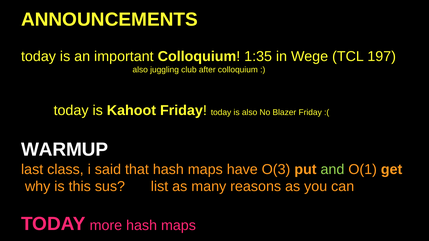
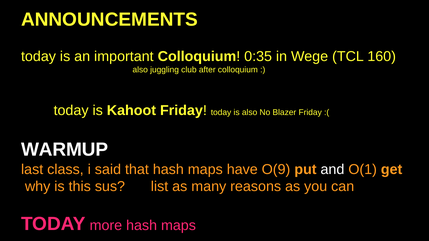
1:35: 1:35 -> 0:35 (258, 57)
197: 197 -> 160 (382, 57)
O(3: O(3 -> O(9 (276, 170)
and colour: light green -> white (332, 170)
